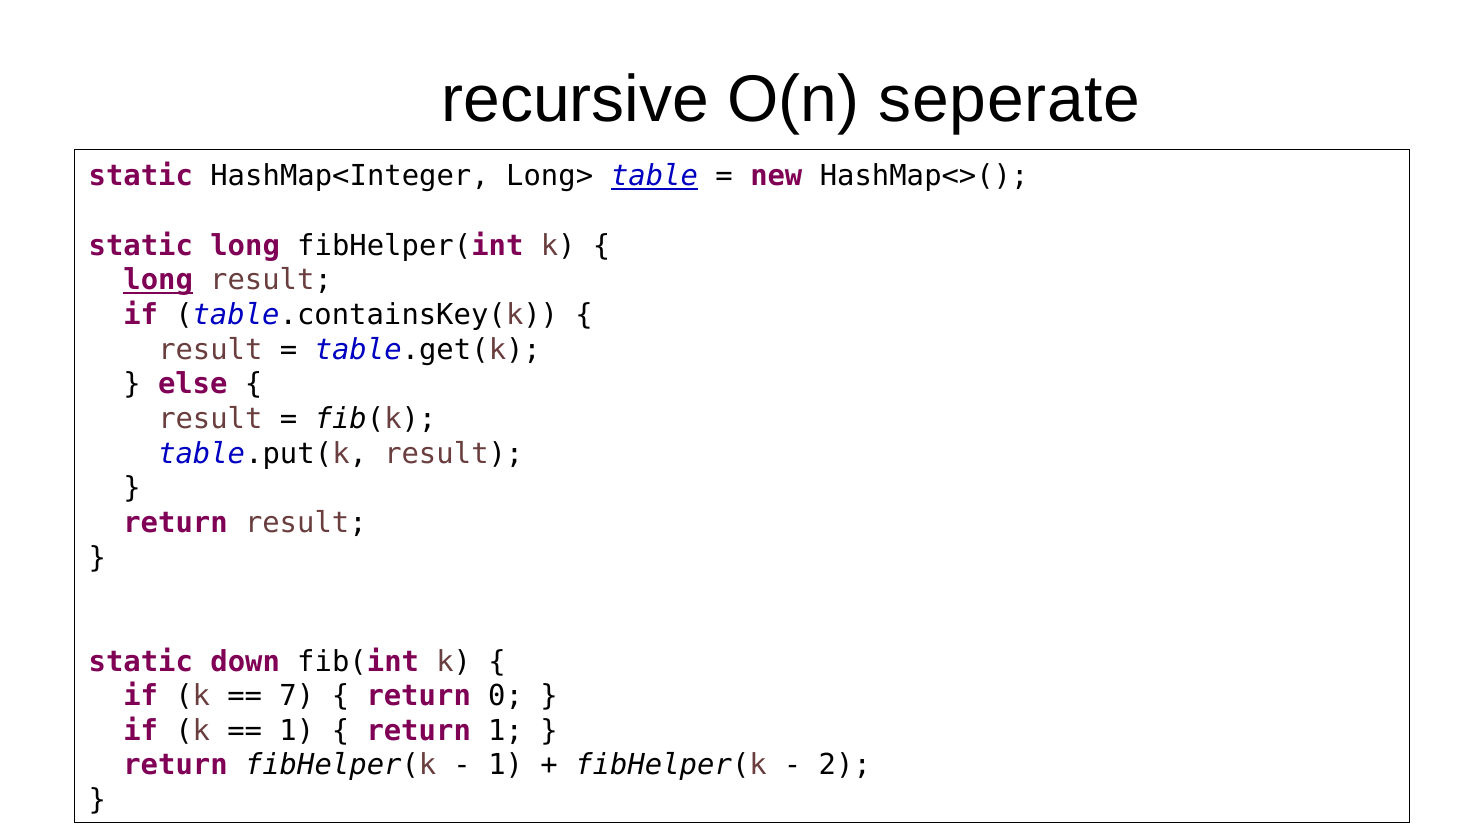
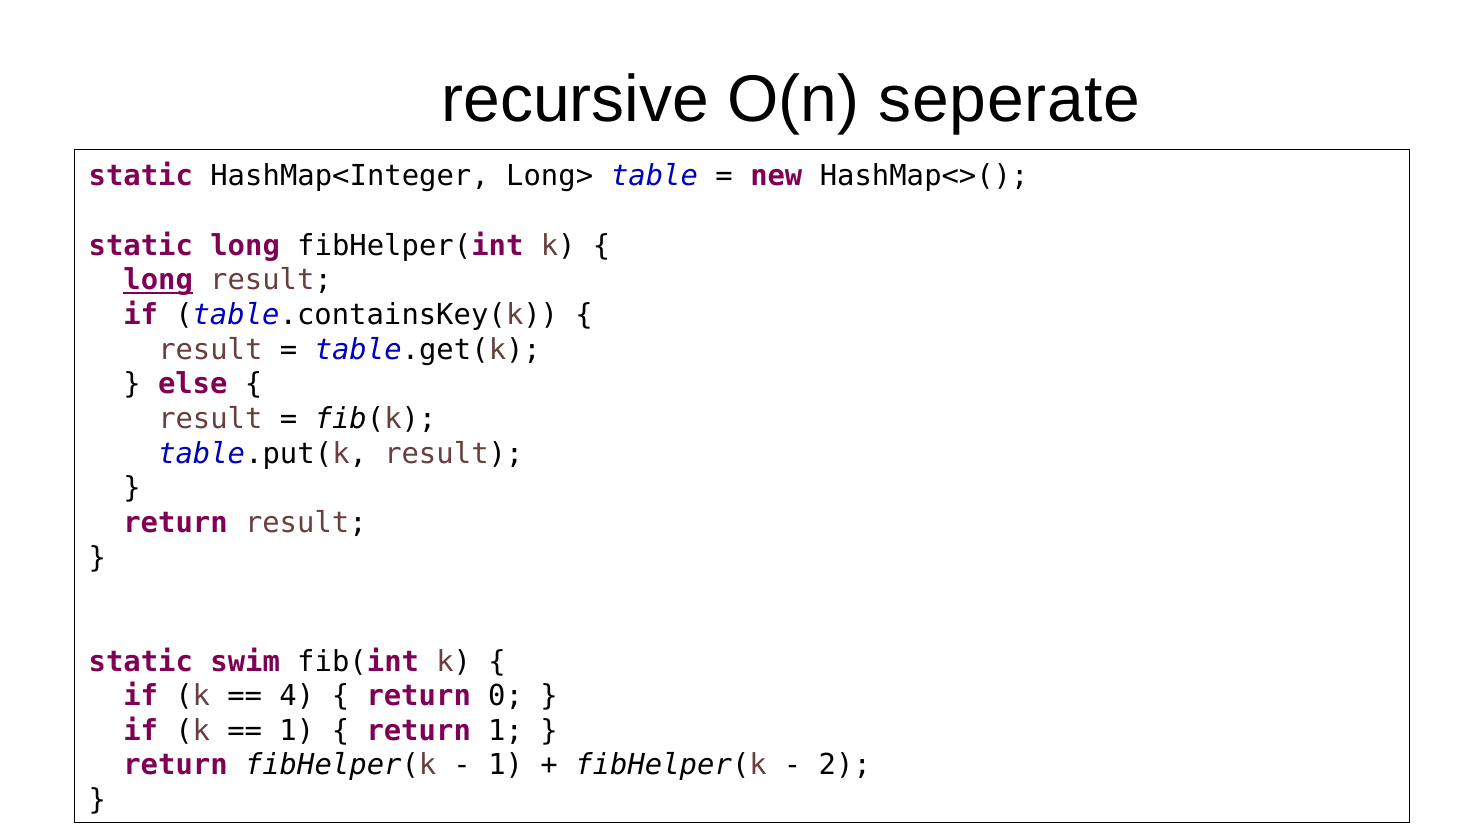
table underline: present -> none (654, 176)
down: down -> swim (245, 661)
7: 7 -> 4 (297, 696)
